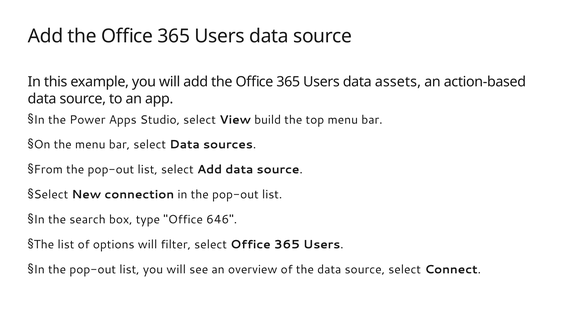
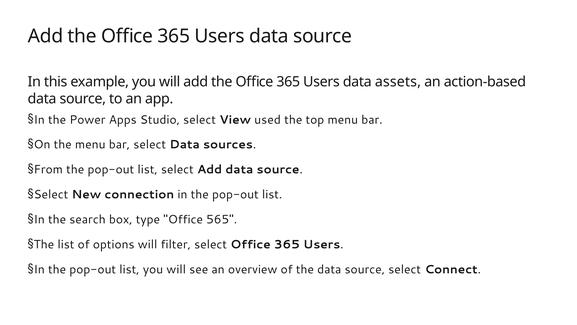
build: build -> used (268, 120)
646: 646 -> 565 (222, 219)
